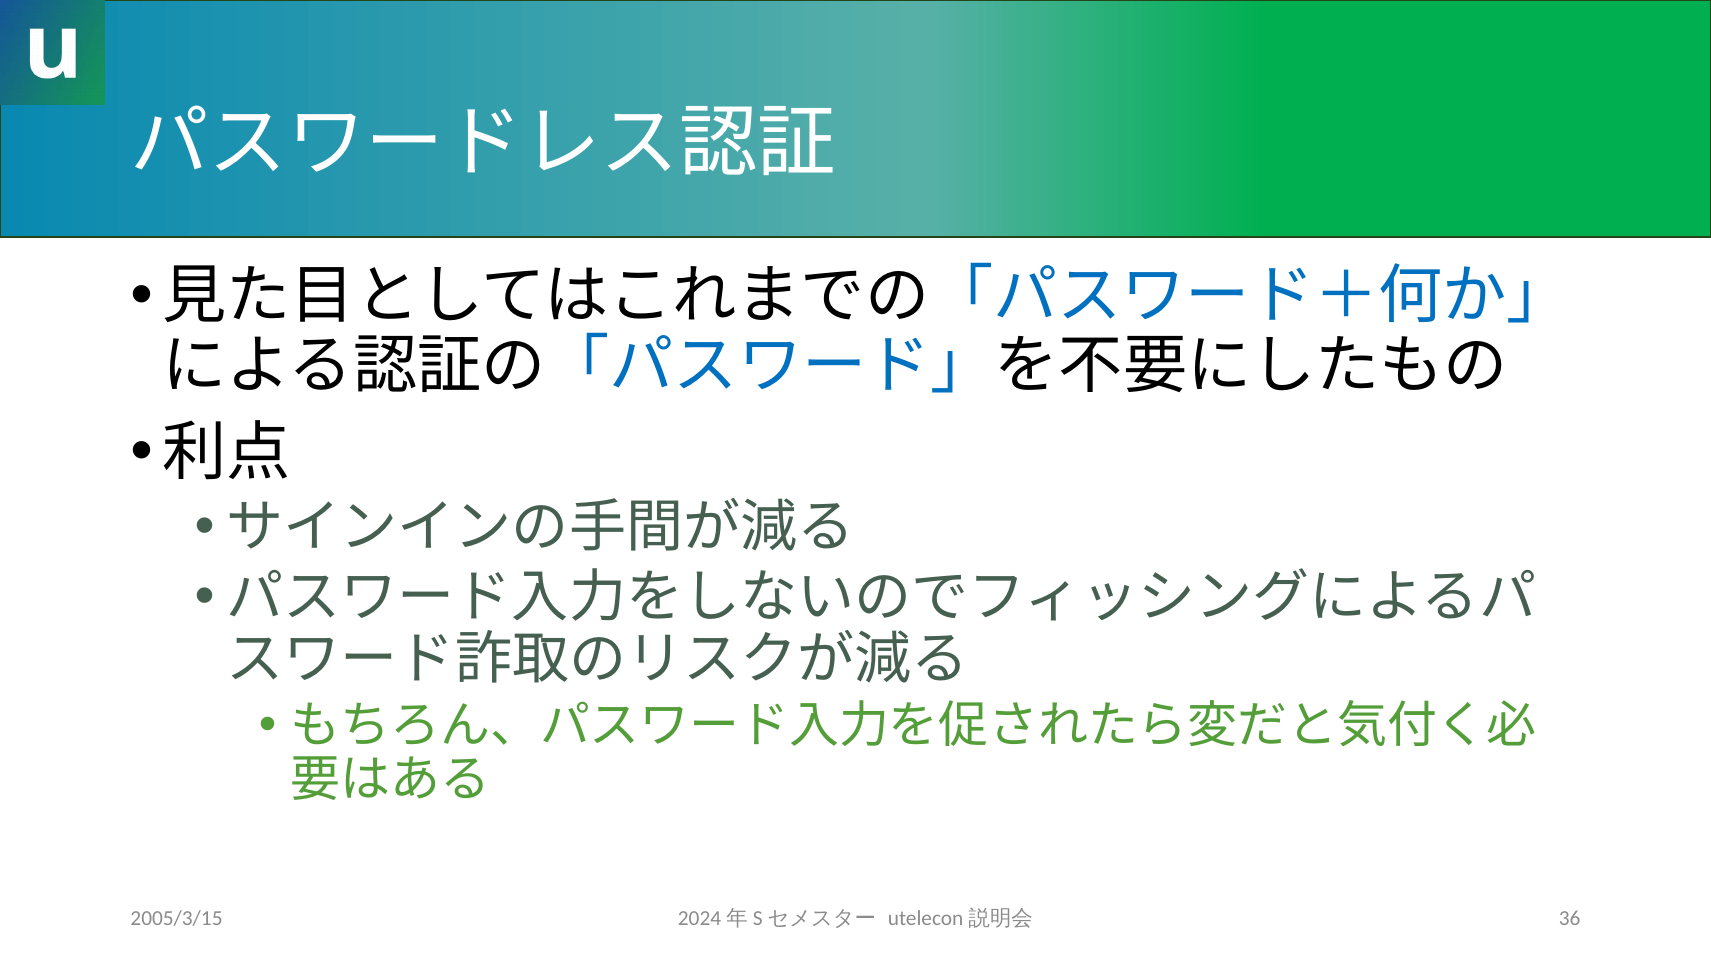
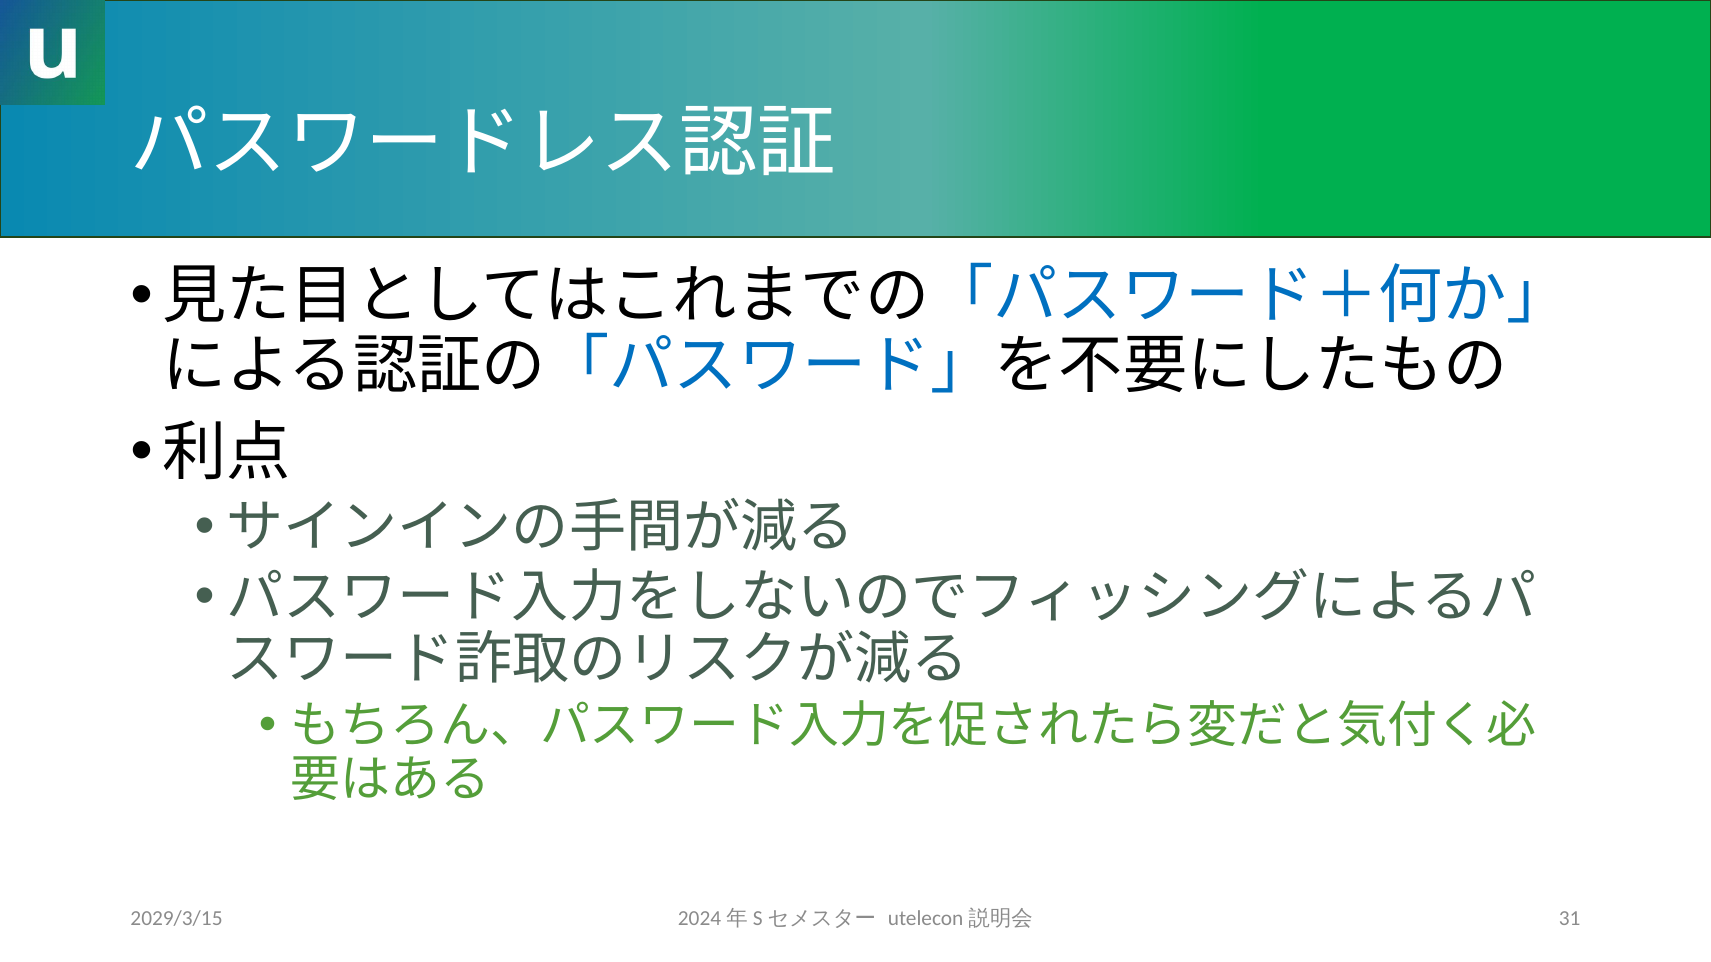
2005/3/15: 2005/3/15 -> 2029/3/15 (177, 919)
36: 36 -> 31 (1570, 919)
